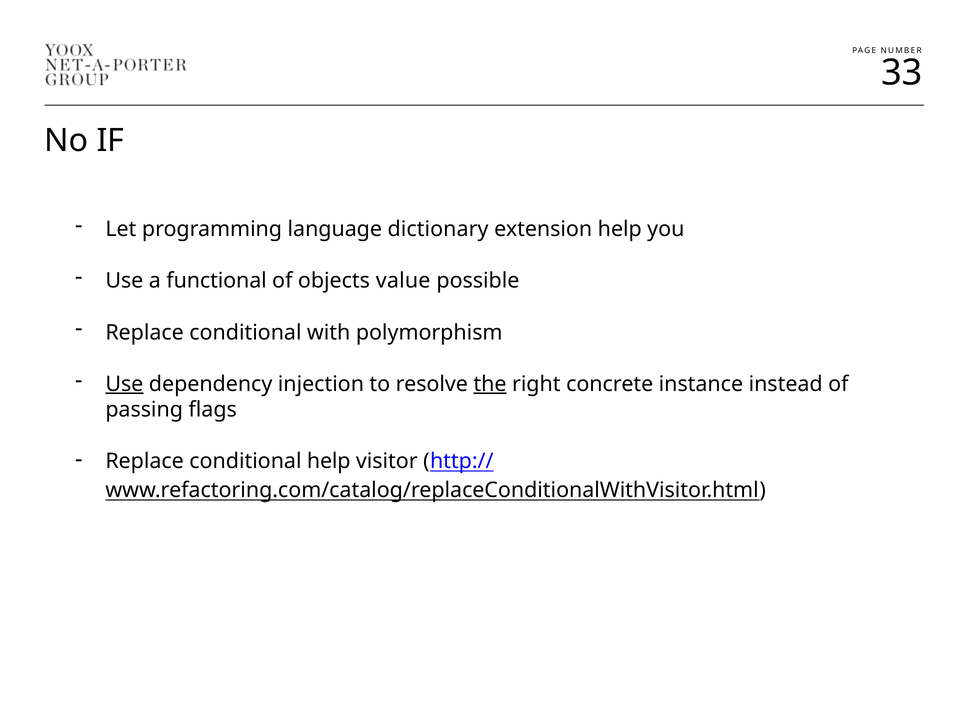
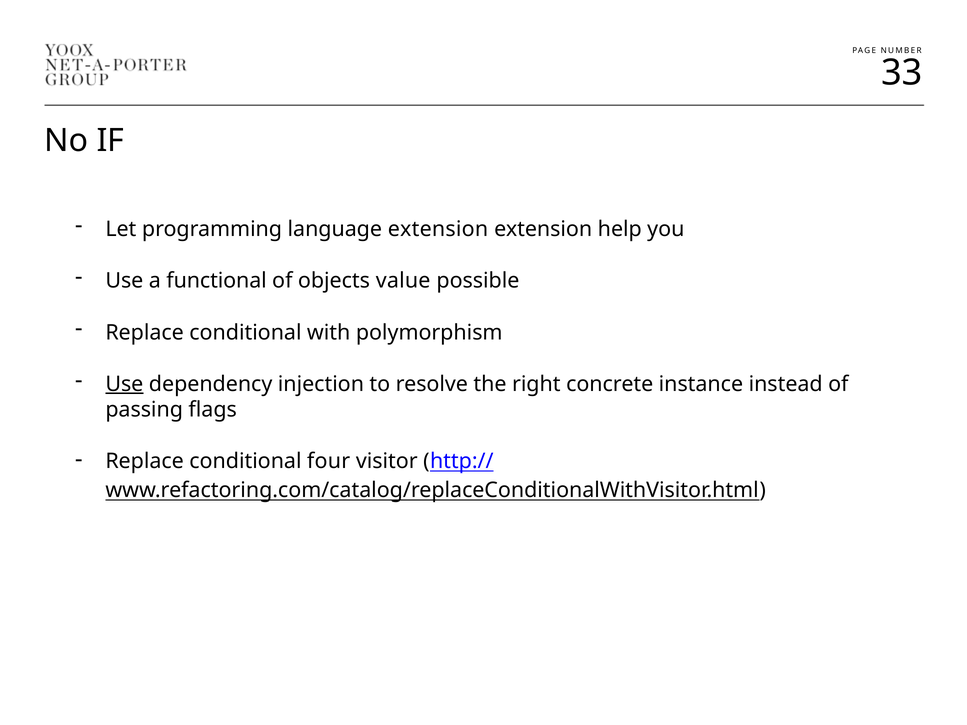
language dictionary: dictionary -> extension (438, 229)
the underline: present -> none (490, 384)
conditional help: help -> four (329, 461)
